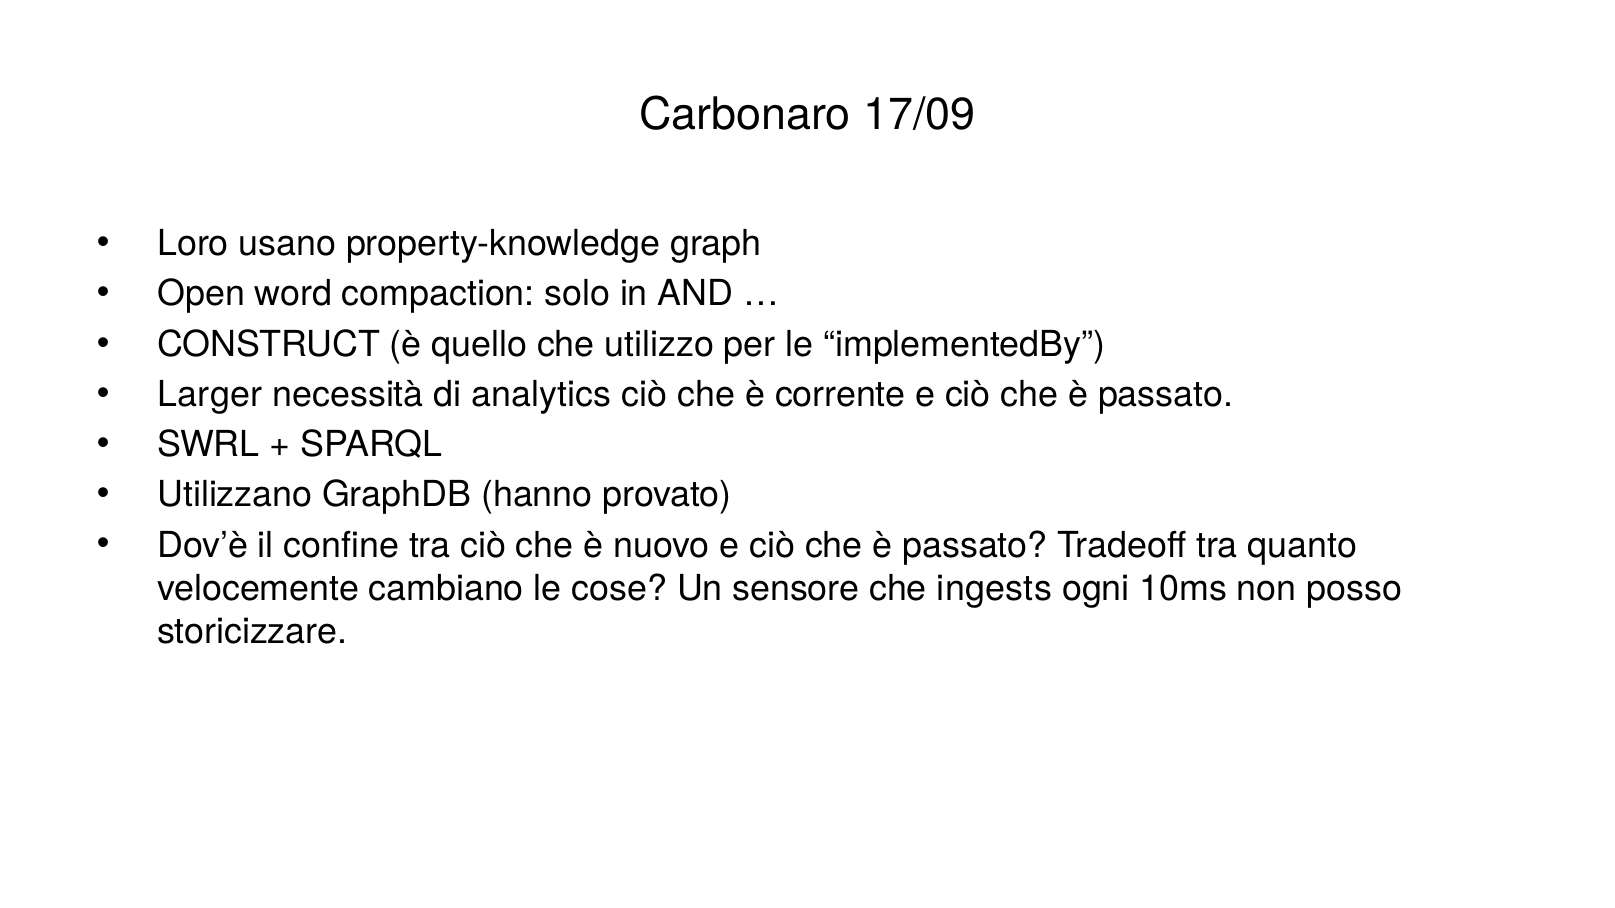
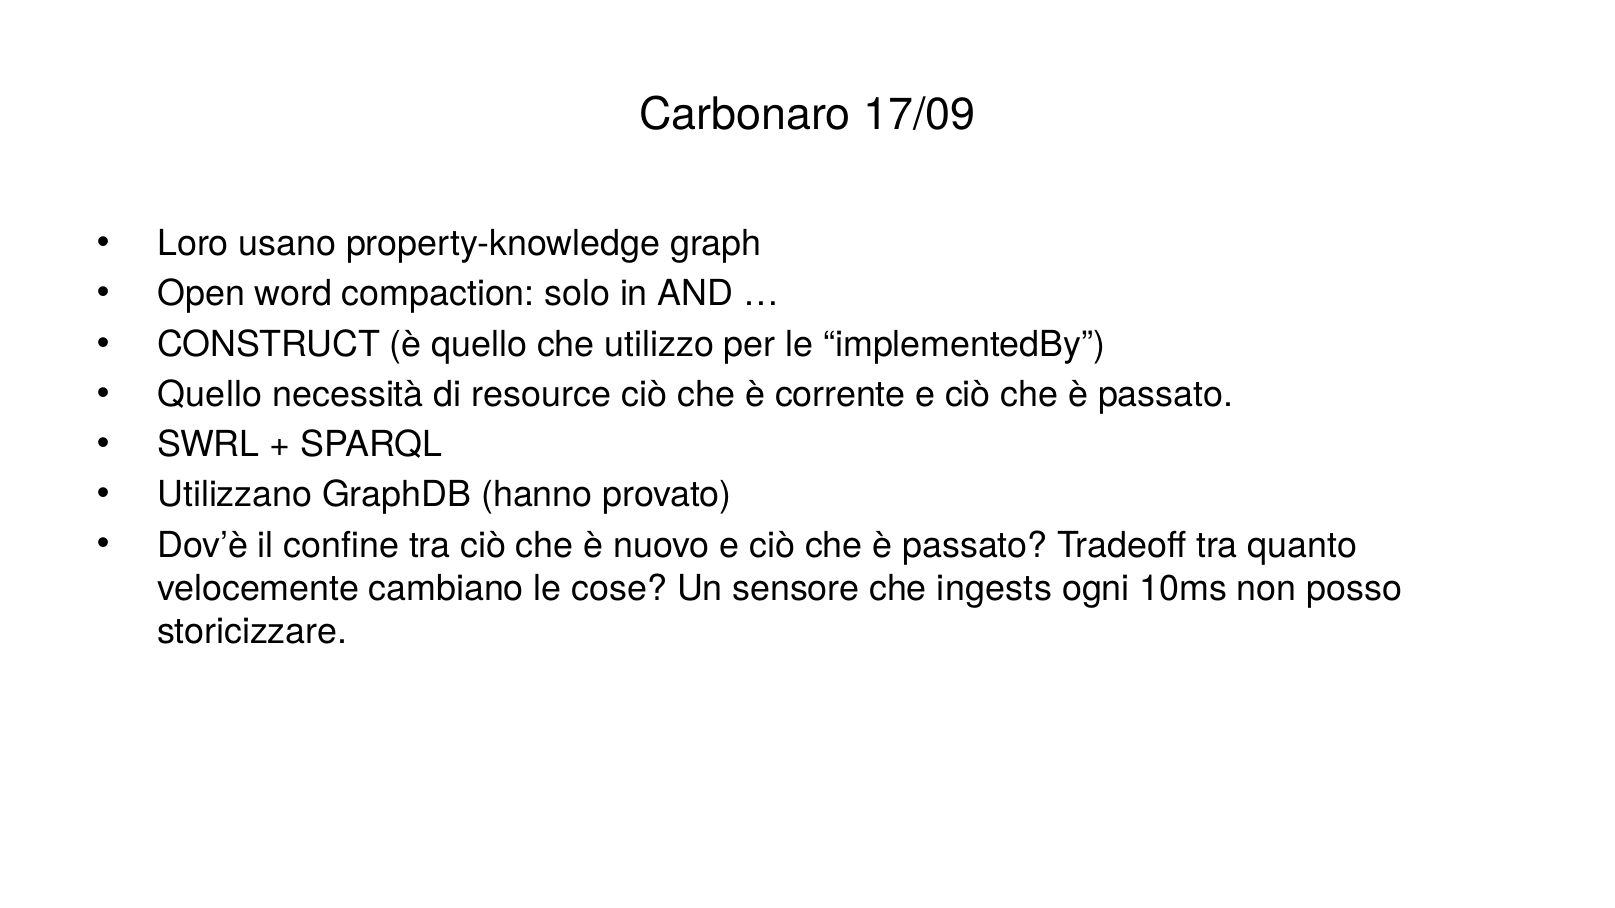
Larger: Larger -> Quello (210, 395)
analytics: analytics -> resource (542, 395)
